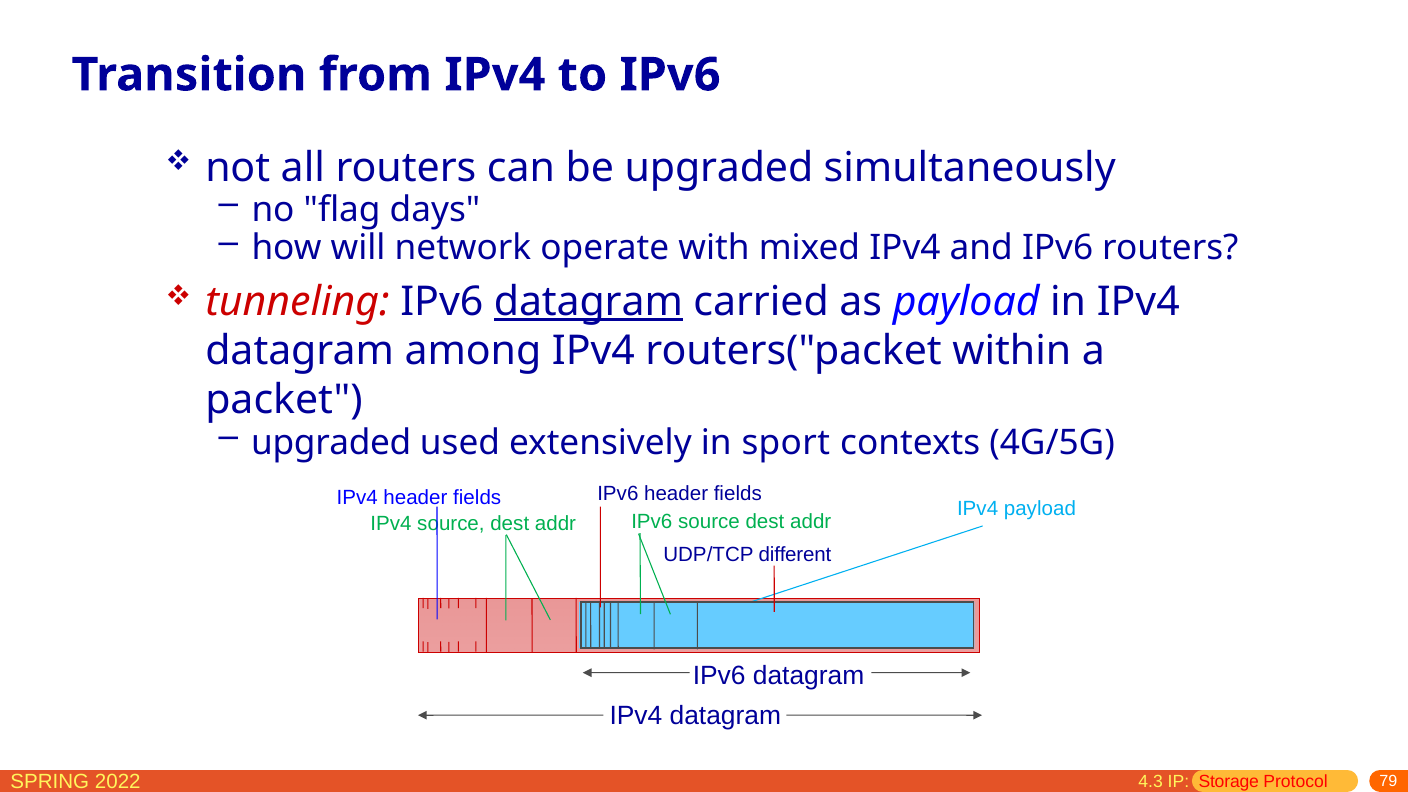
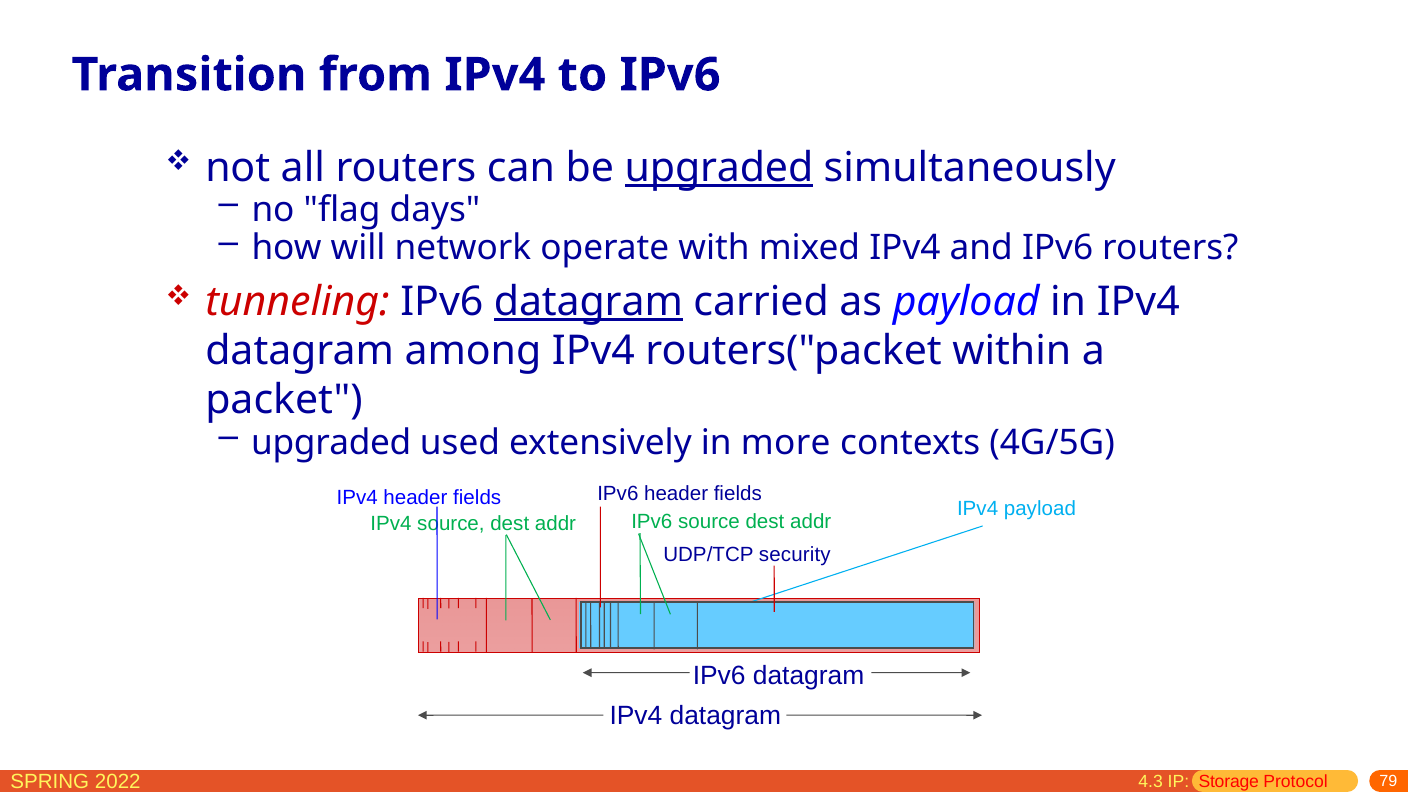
upgraded underline: none -> present (719, 168)
sport: sport -> more (786, 443)
different: different -> security (795, 555)
